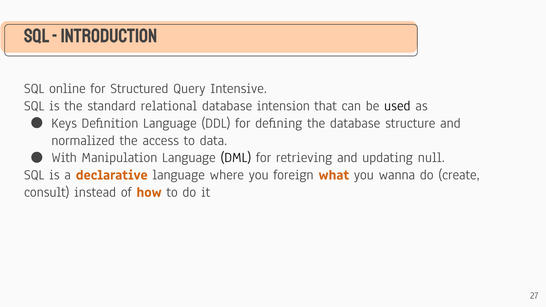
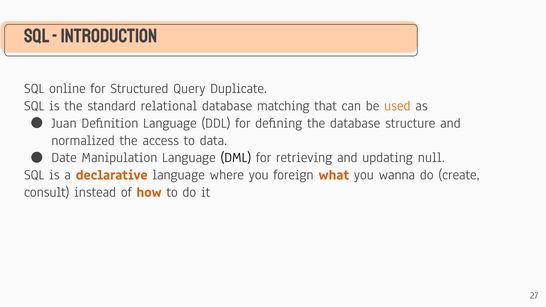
Intensive: Intensive -> Duplicate (239, 88)
intension: intension -> matching (283, 106)
used colour: black -> orange (397, 106)
Keys: Keys -> Juan (64, 123)
With: With -> Date (64, 158)
